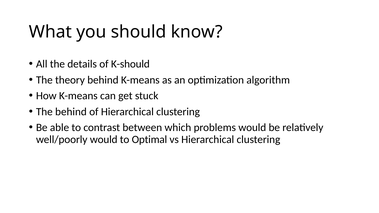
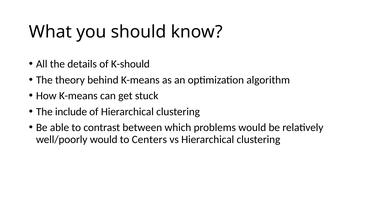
The behind: behind -> include (71, 112)
Optimal: Optimal -> Centers (149, 140)
